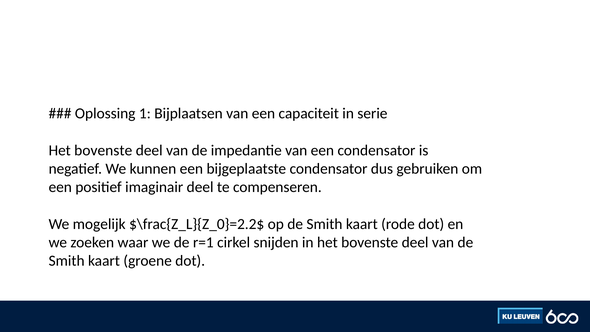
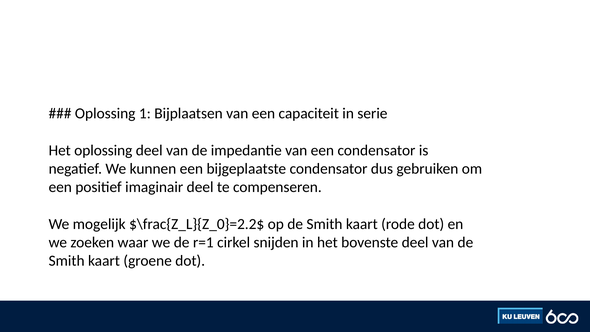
bovenste: bovenste -> oplossing (103, 150)
